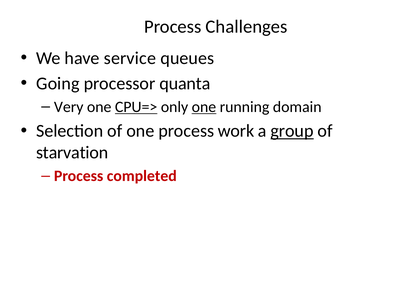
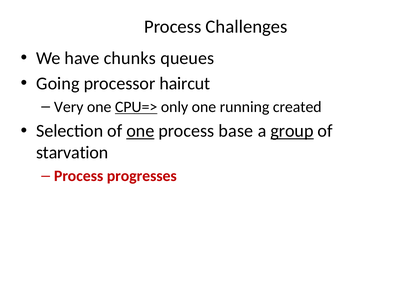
service: service -> chunks (130, 58)
quanta: quanta -> haircut (185, 83)
one underline: present -> none (204, 107)
domain: domain -> created (297, 107)
one underline: none -> present (140, 131)
work: work -> base (236, 131)
completed: completed -> progresses (142, 176)
